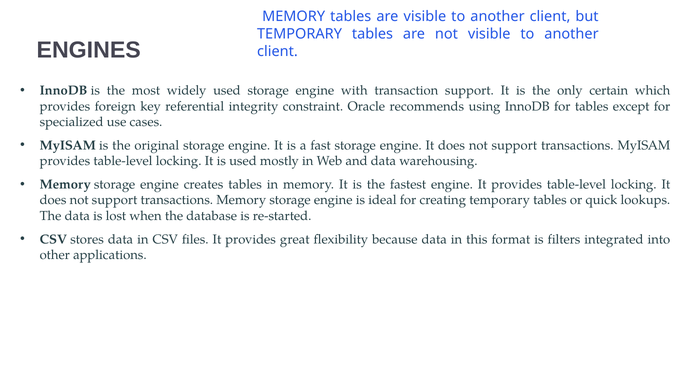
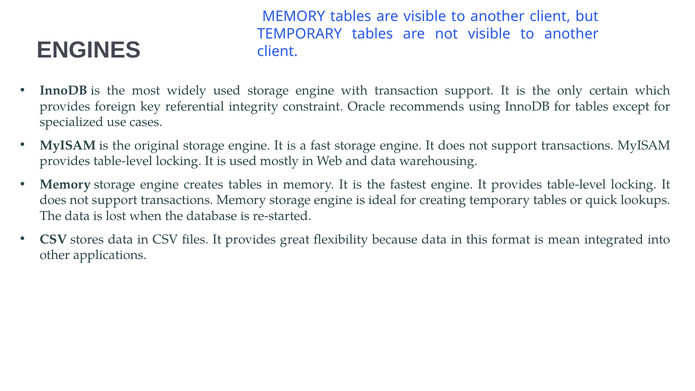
filters: filters -> mean (564, 239)
